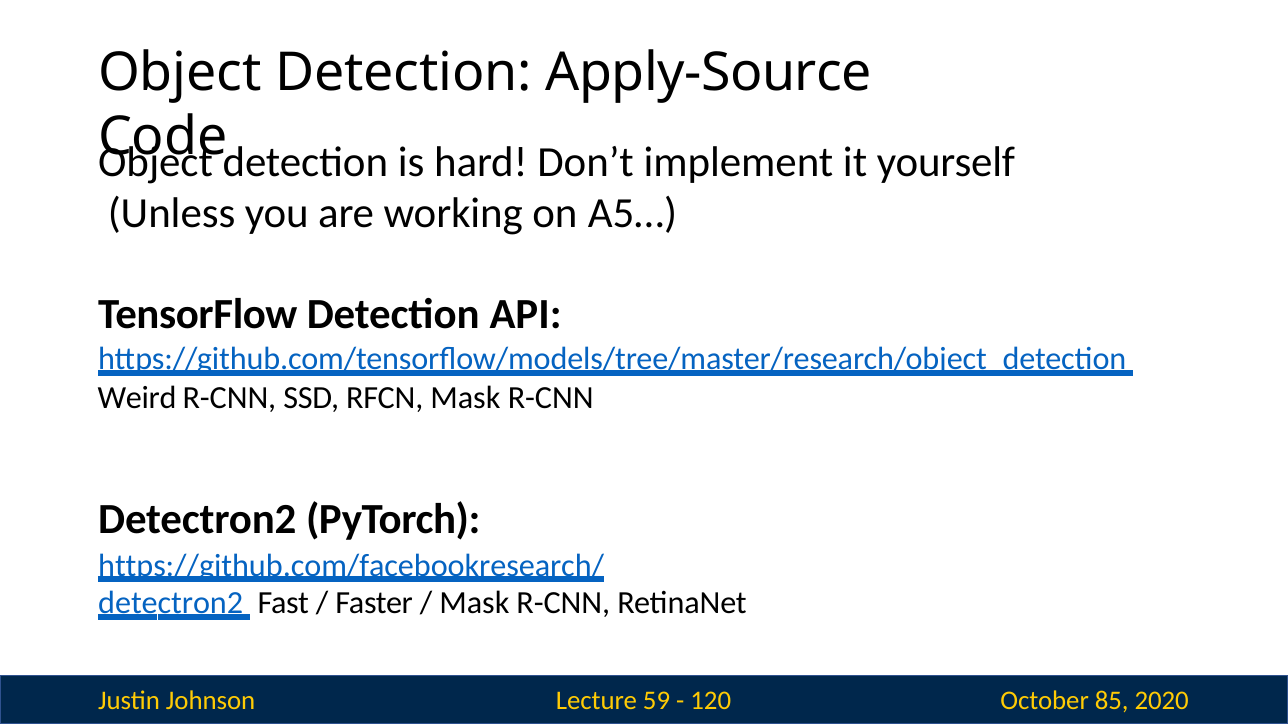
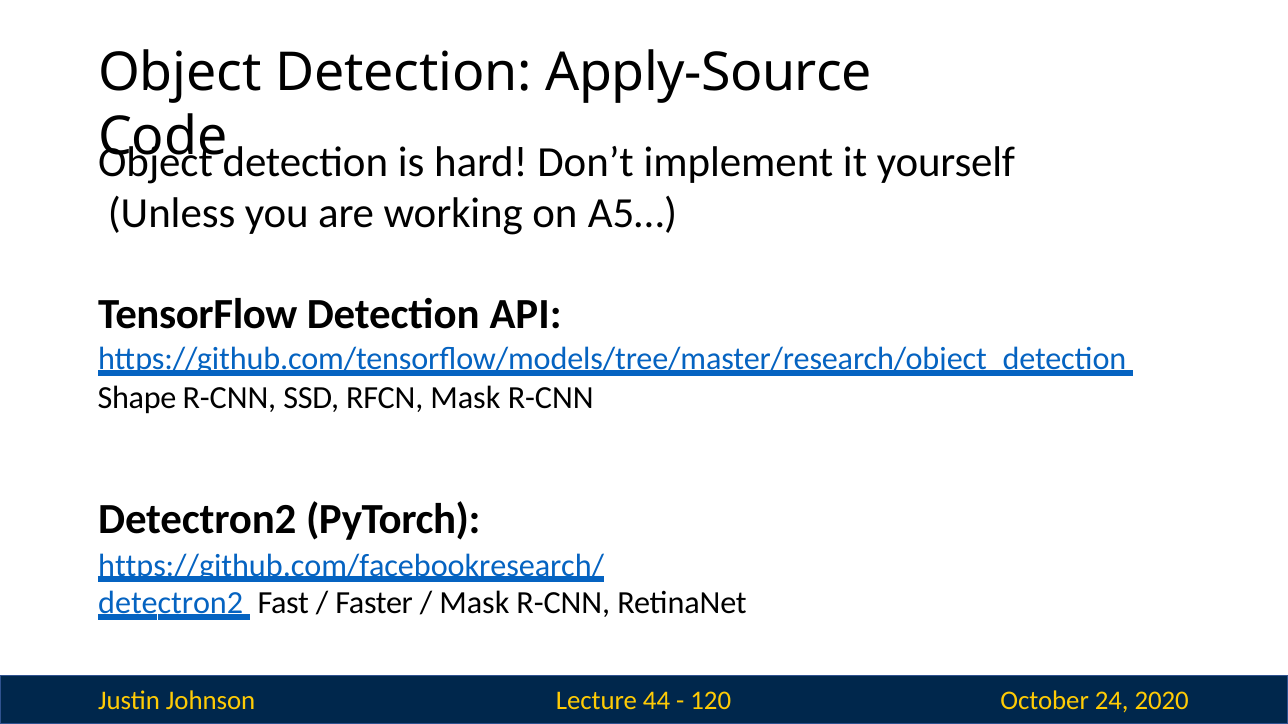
Weird: Weird -> Shape (137, 398)
59: 59 -> 44 (657, 701)
85: 85 -> 24 (1112, 701)
